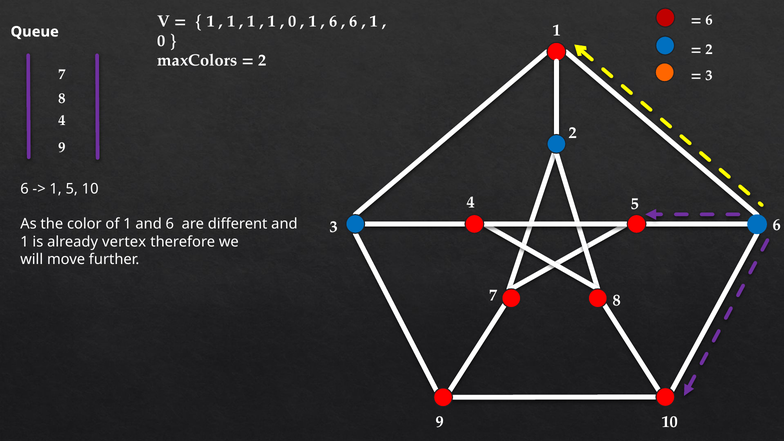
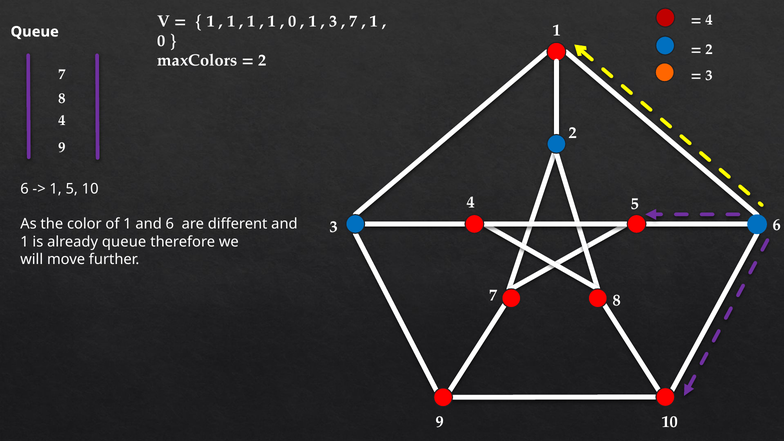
6: 6 -> 4 (709, 20)
6: 6 -> 3 (333, 21)
6: 6 -> 7 (354, 21)
already vertex: vertex -> queue (124, 242)
